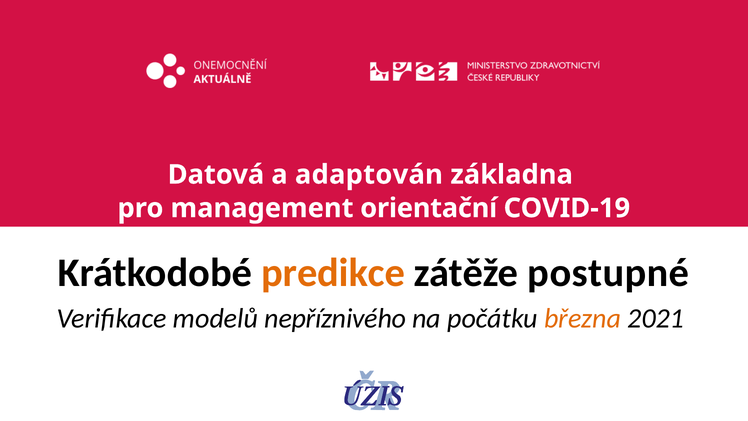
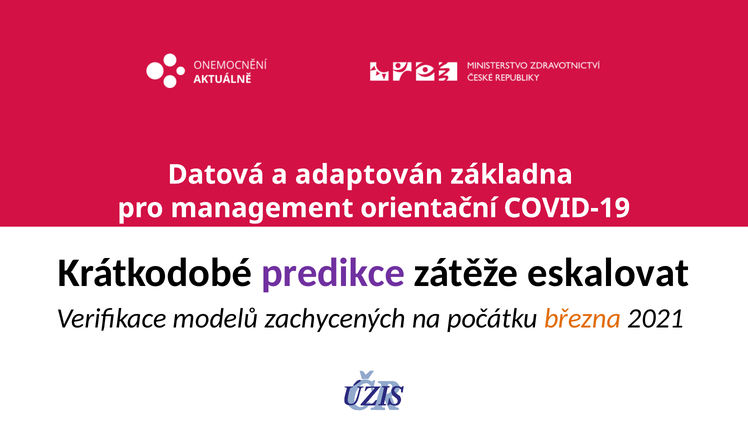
predikce colour: orange -> purple (333, 273)
postupné: postupné -> eskalovat (608, 273)
nepříznivého: nepříznivého -> zachycených (335, 318)
